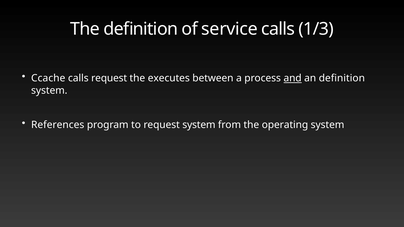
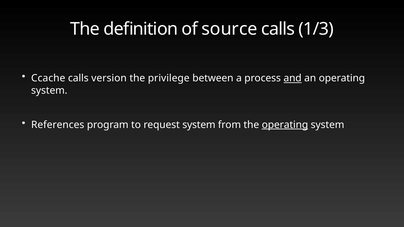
service: service -> source (229, 29)
calls request: request -> version (109, 78)
executes: executes -> privilege (169, 78)
an definition: definition -> operating (342, 78)
operating underline: none -> present (285, 125)
